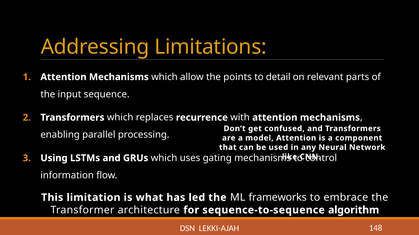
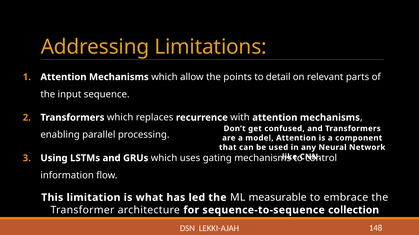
frameworks: frameworks -> measurable (278, 198)
algorithm: algorithm -> collection (354, 211)
